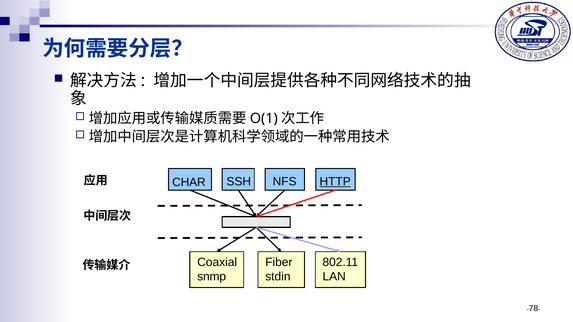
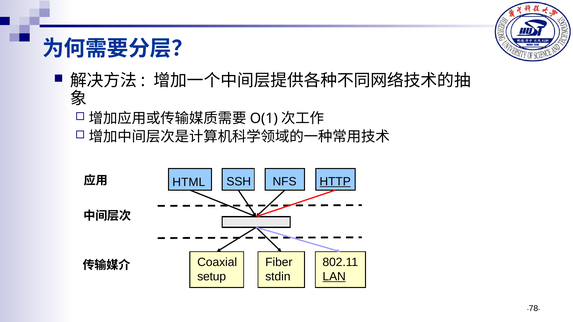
CHAR: CHAR -> HTML (189, 183)
snmp: snmp -> setup (212, 277)
LAN underline: none -> present (334, 277)
